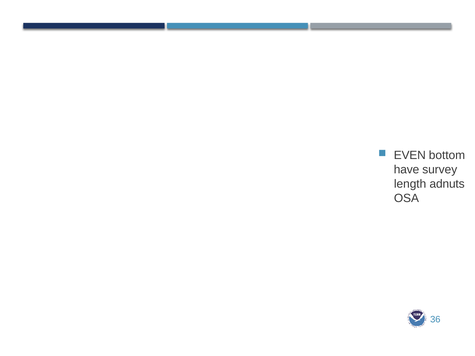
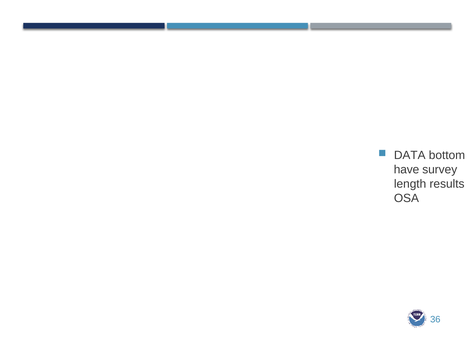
EVEN: EVEN -> DATA (410, 155)
adnuts: adnuts -> results (447, 184)
